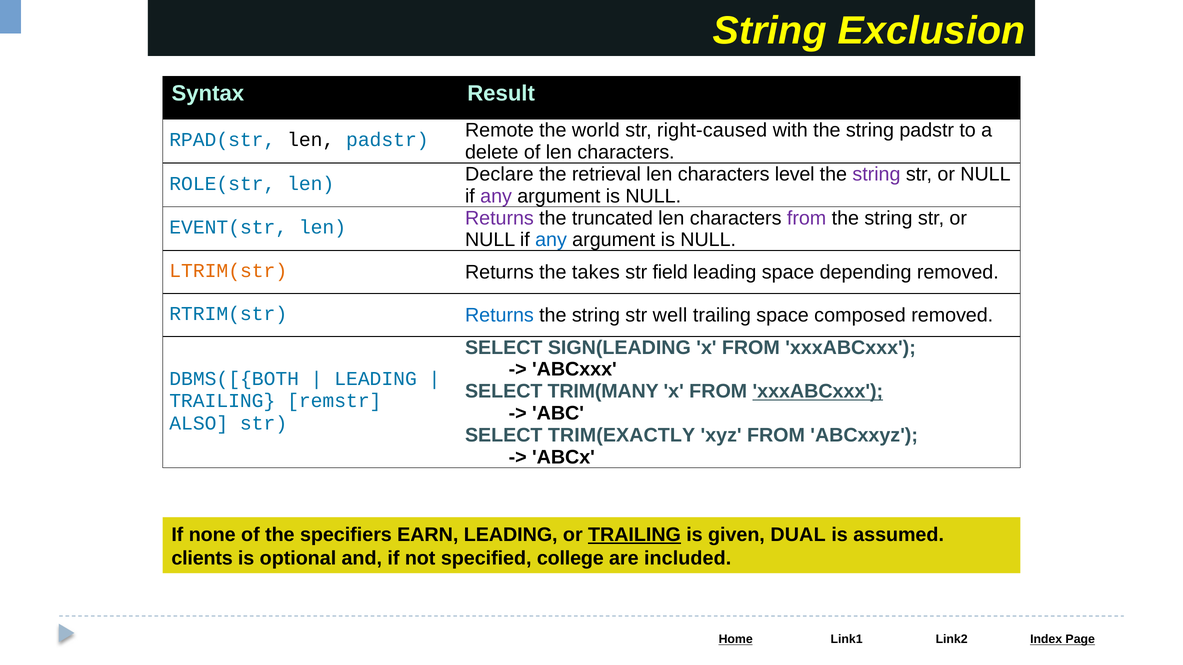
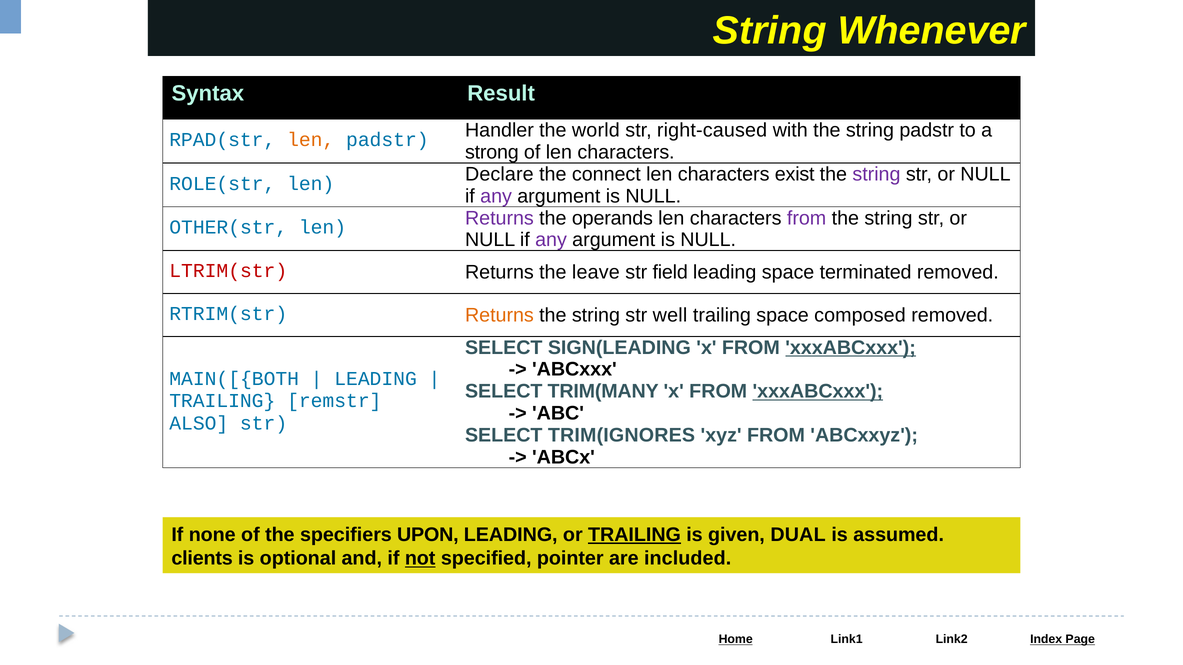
Exclusion: Exclusion -> Whenever (932, 31)
Remote: Remote -> Handler (499, 131)
len colour: black -> orange (311, 140)
delete: delete -> strong (492, 152)
retrieval: retrieval -> connect (606, 174)
level: level -> exist (795, 174)
truncated: truncated -> operands (612, 218)
EVENT(str: EVENT(str -> OTHER(str (228, 228)
any colour: blue -> purple (551, 240)
LTRIM(str colour: orange -> red (228, 271)
takes: takes -> leave (596, 273)
depending: depending -> terminated (866, 273)
Returns colour: blue -> orange (499, 315)
xxxABCxxx underline: none -> present (851, 348)
DBMS([{BOTH: DBMS([{BOTH -> MAIN([{BOTH (234, 379)
TRIM(EXACTLY: TRIM(EXACTLY -> TRIM(IGNORES (621, 435)
EARN: EARN -> UPON (428, 535)
not underline: none -> present (420, 559)
college: college -> pointer (570, 559)
